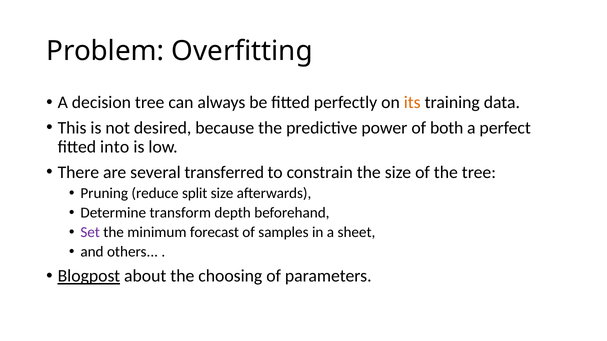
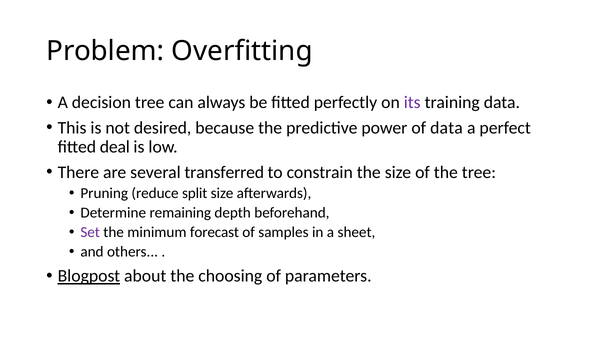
its colour: orange -> purple (412, 103)
of both: both -> data (446, 128)
into: into -> deal (115, 147)
transform: transform -> remaining (180, 213)
